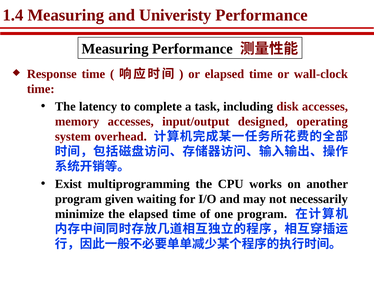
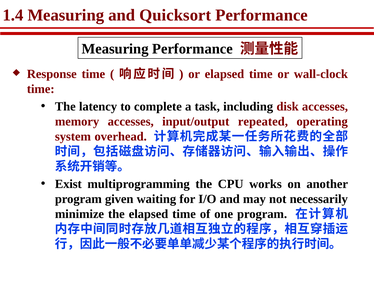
Univeristy: Univeristy -> Quicksort (175, 15)
designed: designed -> repeated (263, 121)
